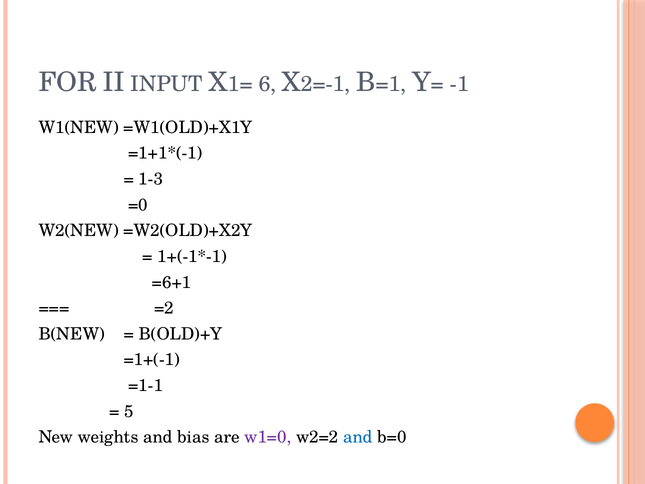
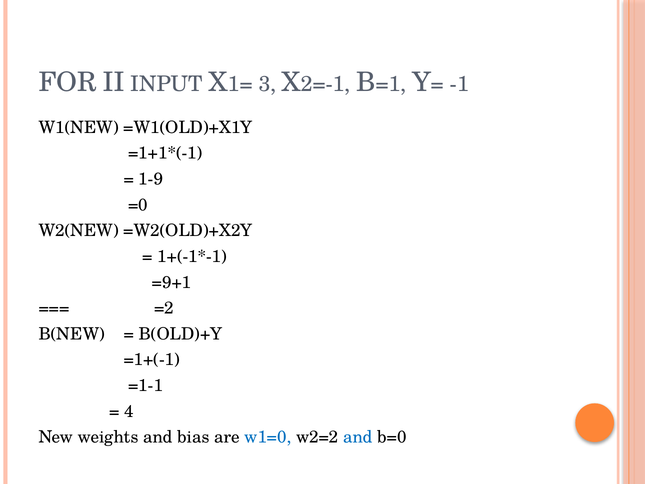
6: 6 -> 3 (267, 84)
1-3: 1-3 -> 1-9 (151, 179)
=6+1: =6+1 -> =9+1 (172, 282)
5: 5 -> 4 (129, 411)
w1=0 colour: purple -> blue (268, 437)
